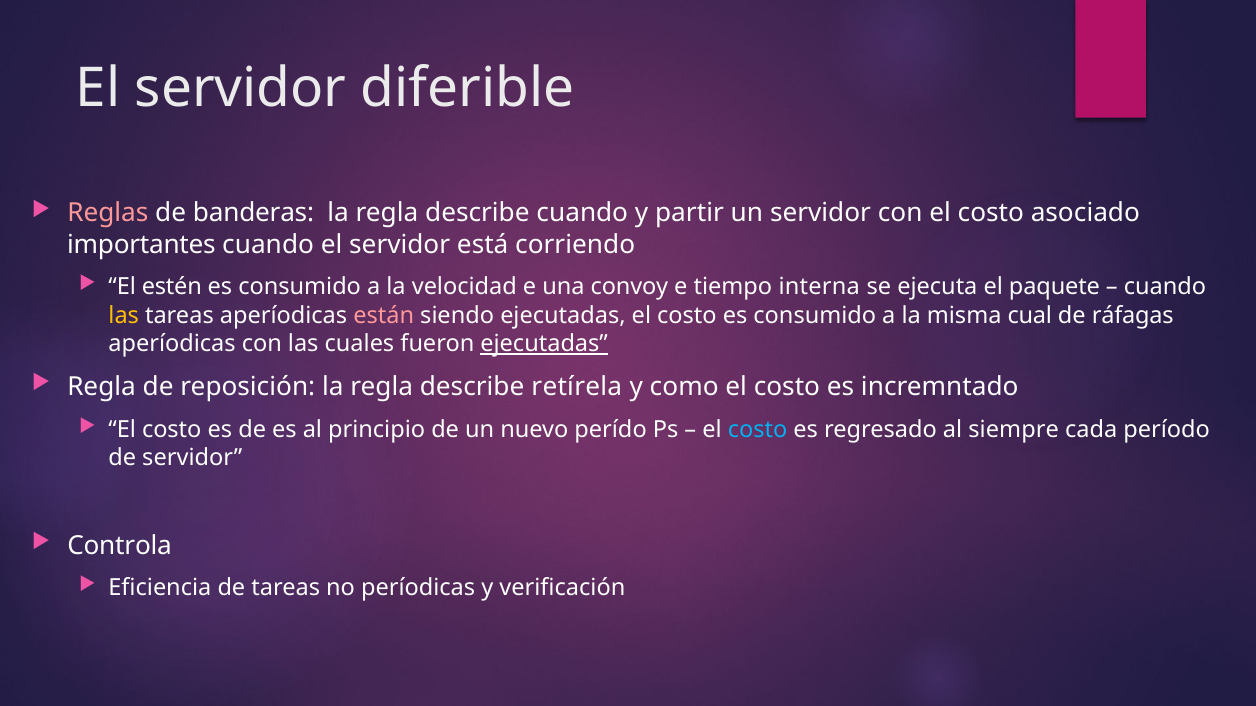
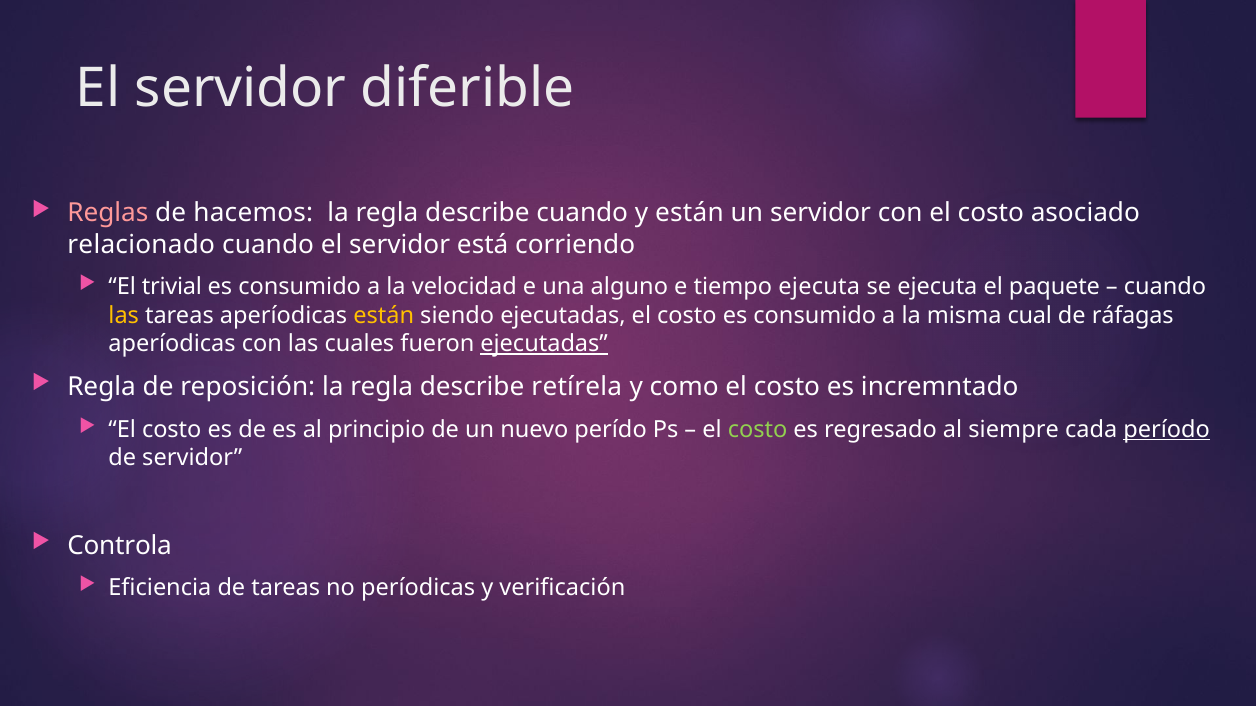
banderas: banderas -> hacemos (253, 213)
y partir: partir -> están (689, 213)
importantes: importantes -> relacionado (141, 245)
estén: estén -> trivial (172, 287)
convoy: convoy -> alguno (629, 287)
tiempo interna: interna -> ejecuta (819, 287)
están colour: pink -> yellow (384, 316)
costo colour: light blue -> light green (758, 430)
período underline: none -> present (1167, 430)
